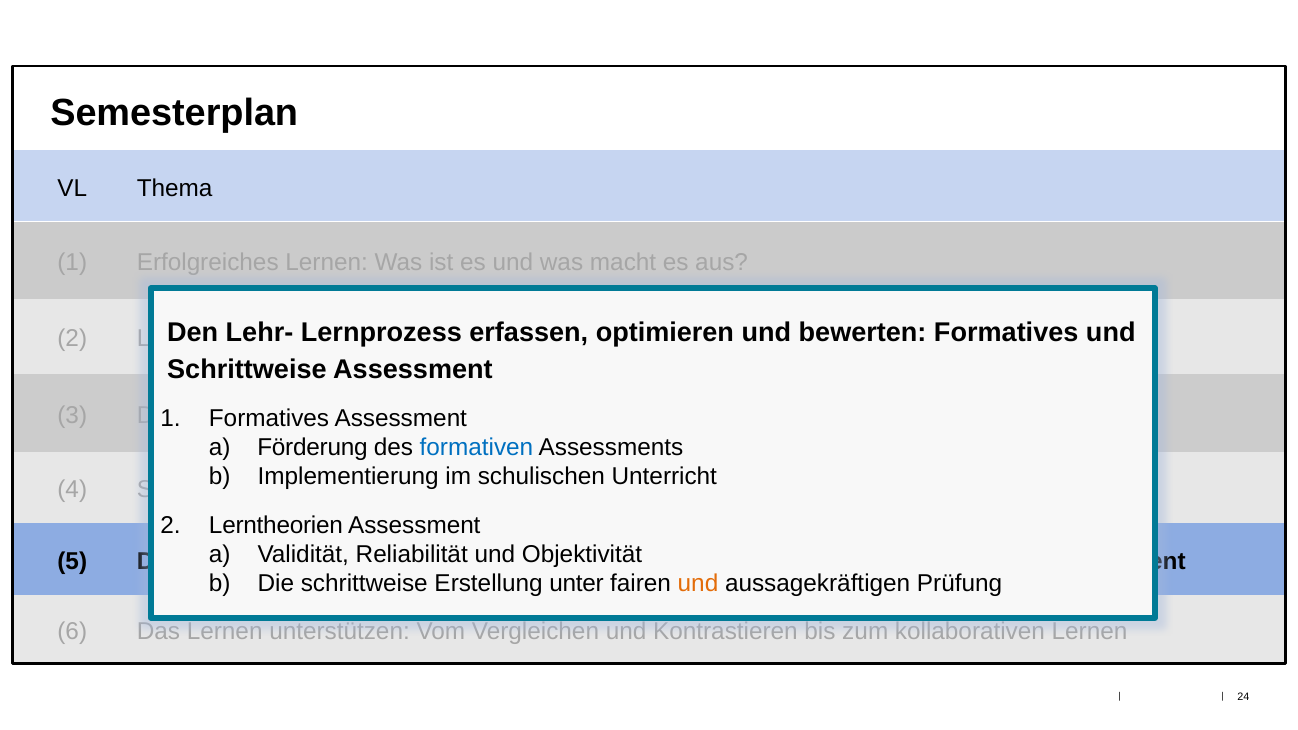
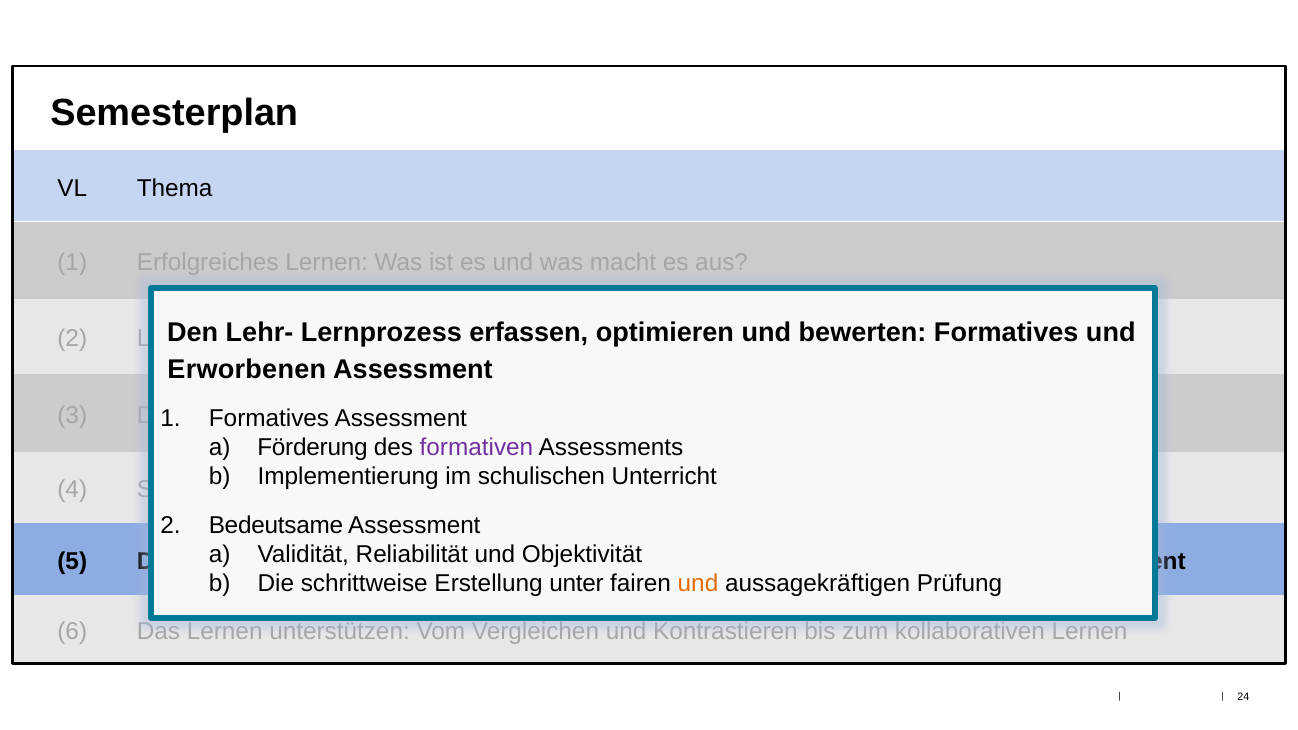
Schrittweise: Schrittweise -> Erworbenen (247, 370)
formativen colour: blue -> purple (476, 447)
Lerntheorien: Lerntheorien -> Bedeutsame (276, 525)
